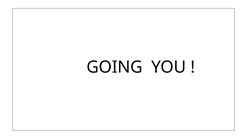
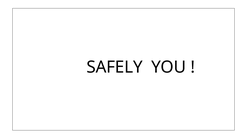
GOING: GOING -> SAFELY (115, 67)
